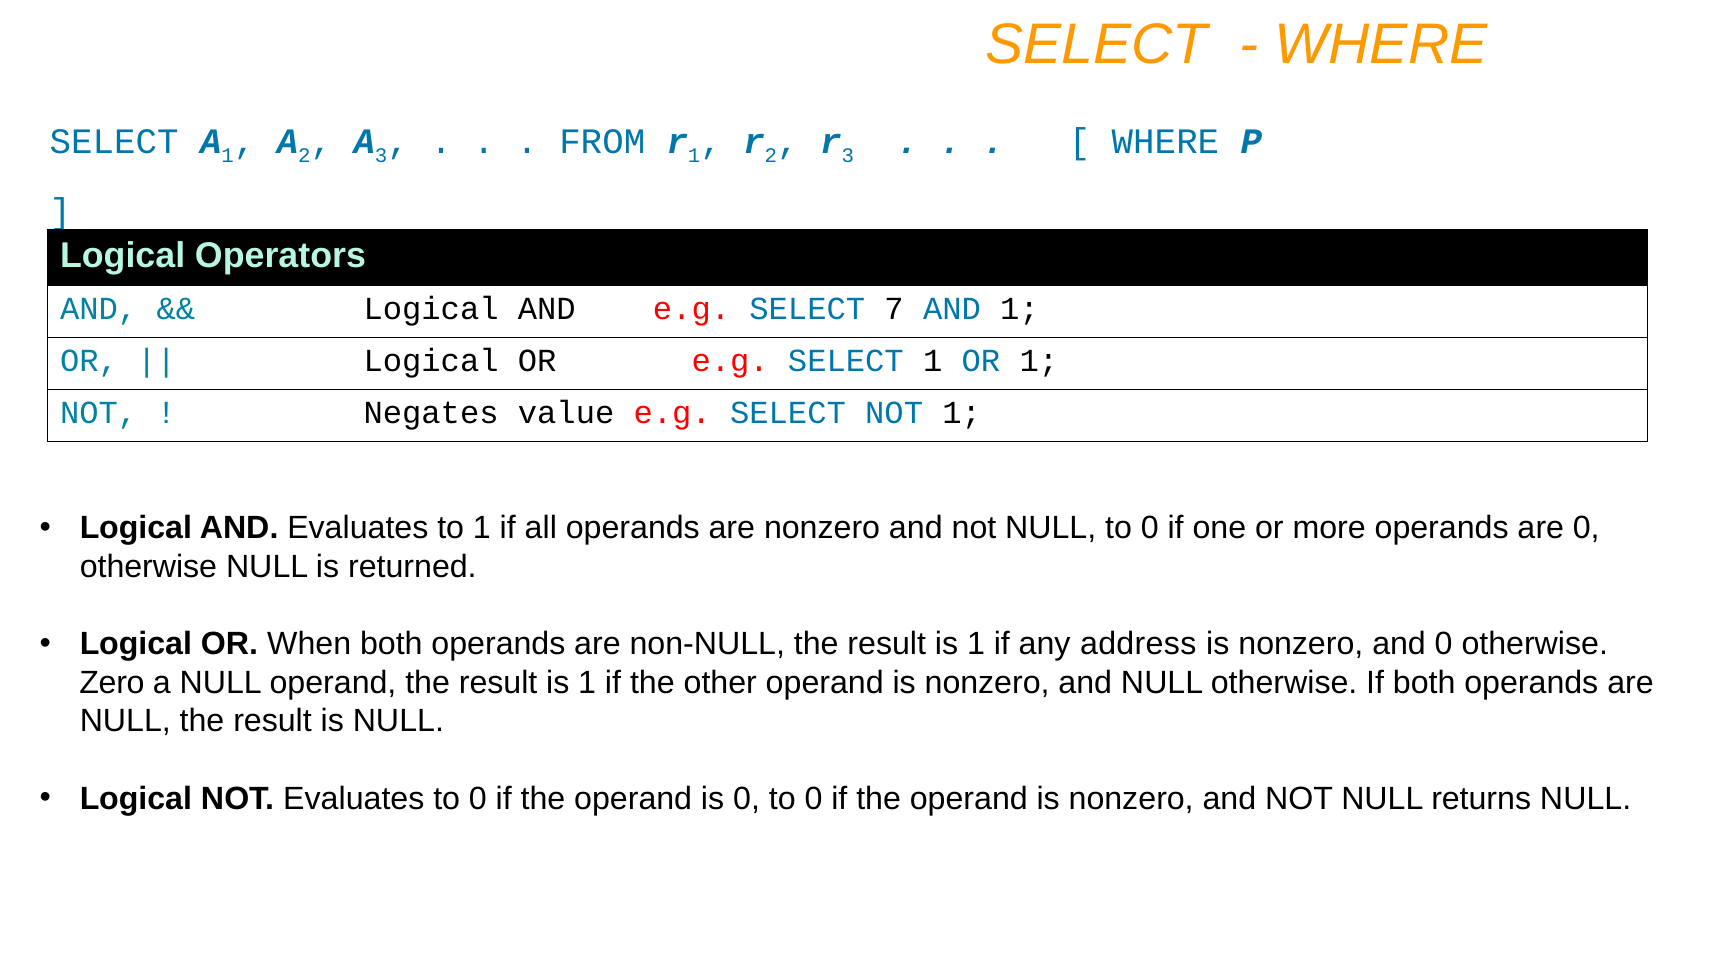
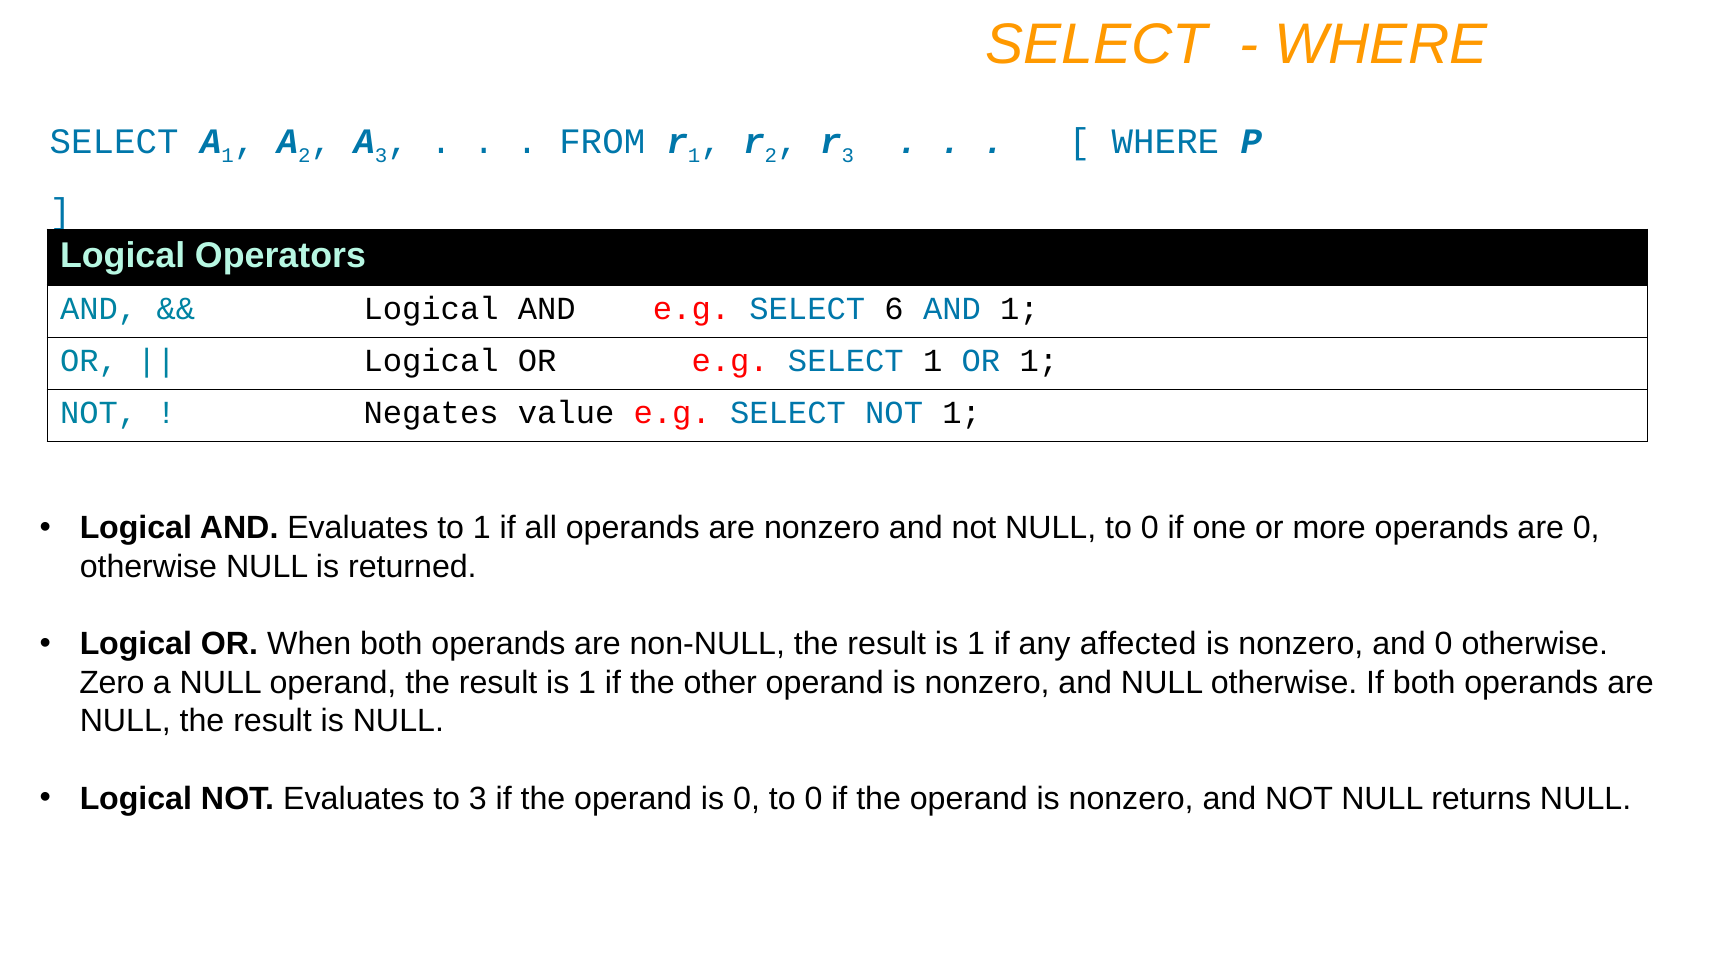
7: 7 -> 6 (894, 309)
address: address -> affected (1138, 644)
Evaluates to 0: 0 -> 3 (478, 798)
